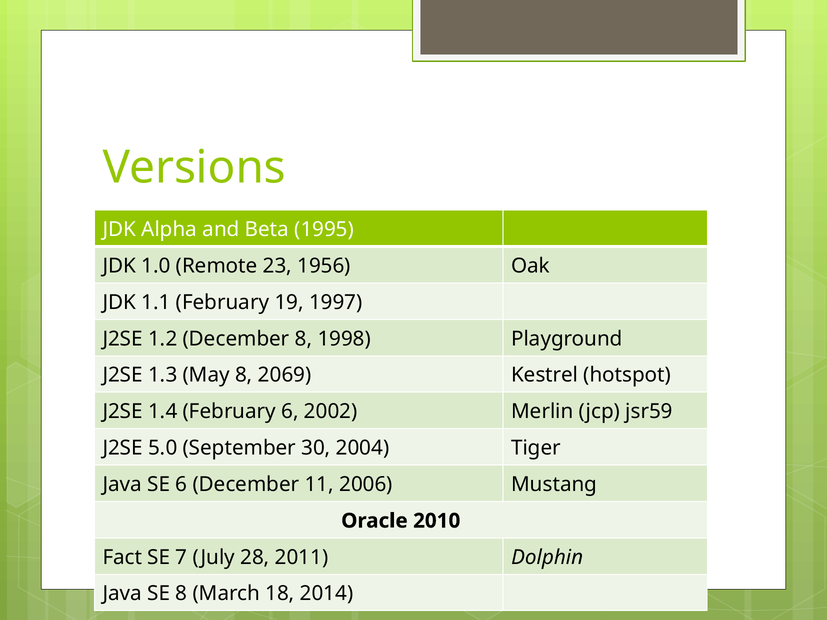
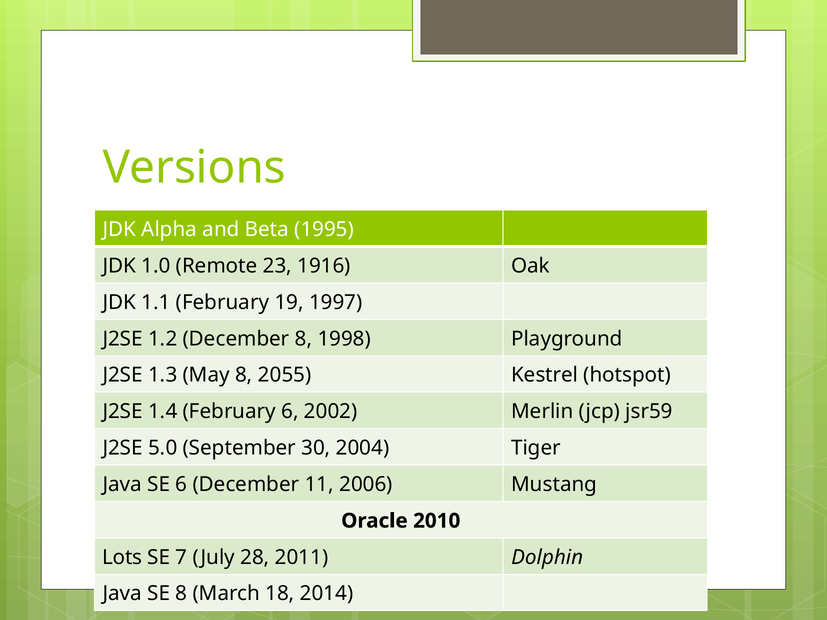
1956: 1956 -> 1916 (324, 266)
2069: 2069 -> 2055 (285, 375)
Fact: Fact -> Lots (122, 557)
